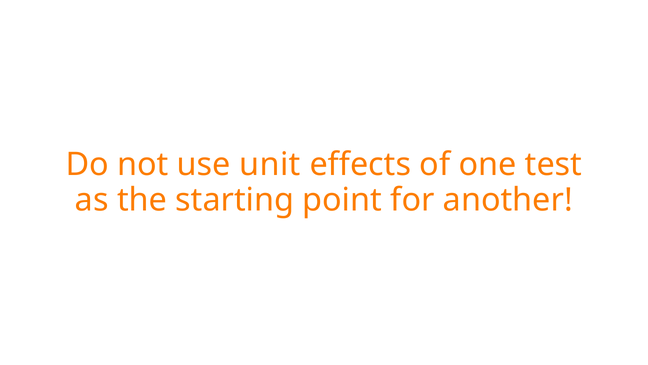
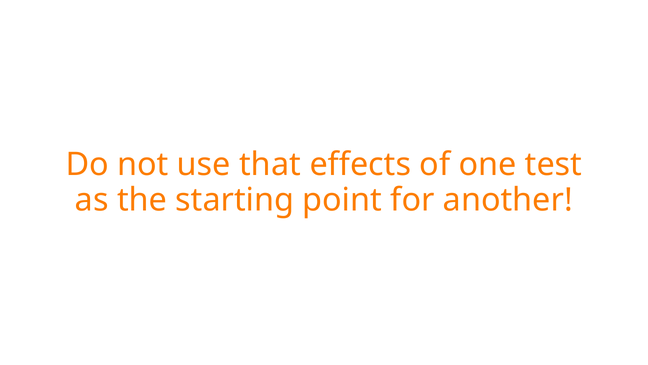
unit: unit -> that (270, 165)
